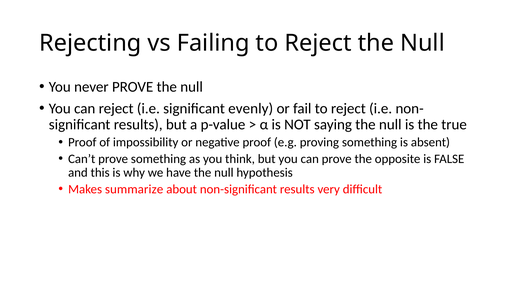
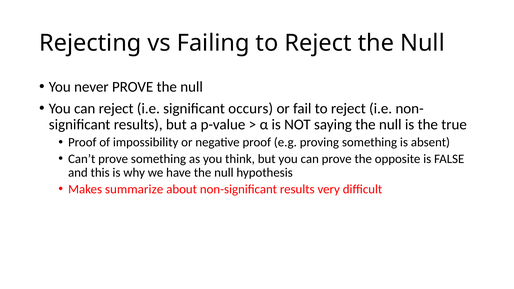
evenly: evenly -> occurs (251, 108)
